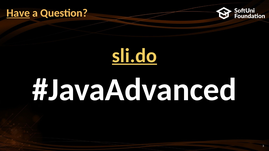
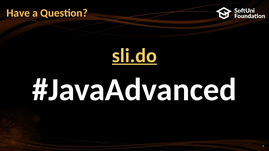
Have underline: present -> none (18, 13)
